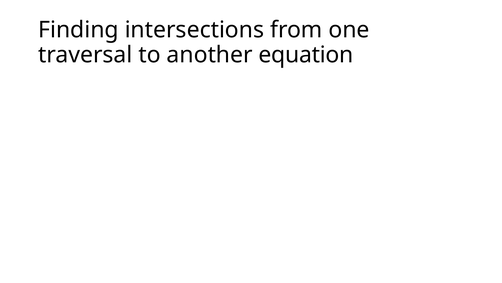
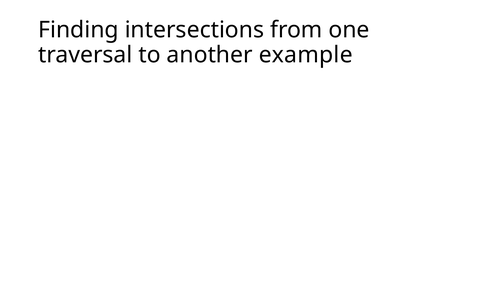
equation: equation -> example (306, 55)
